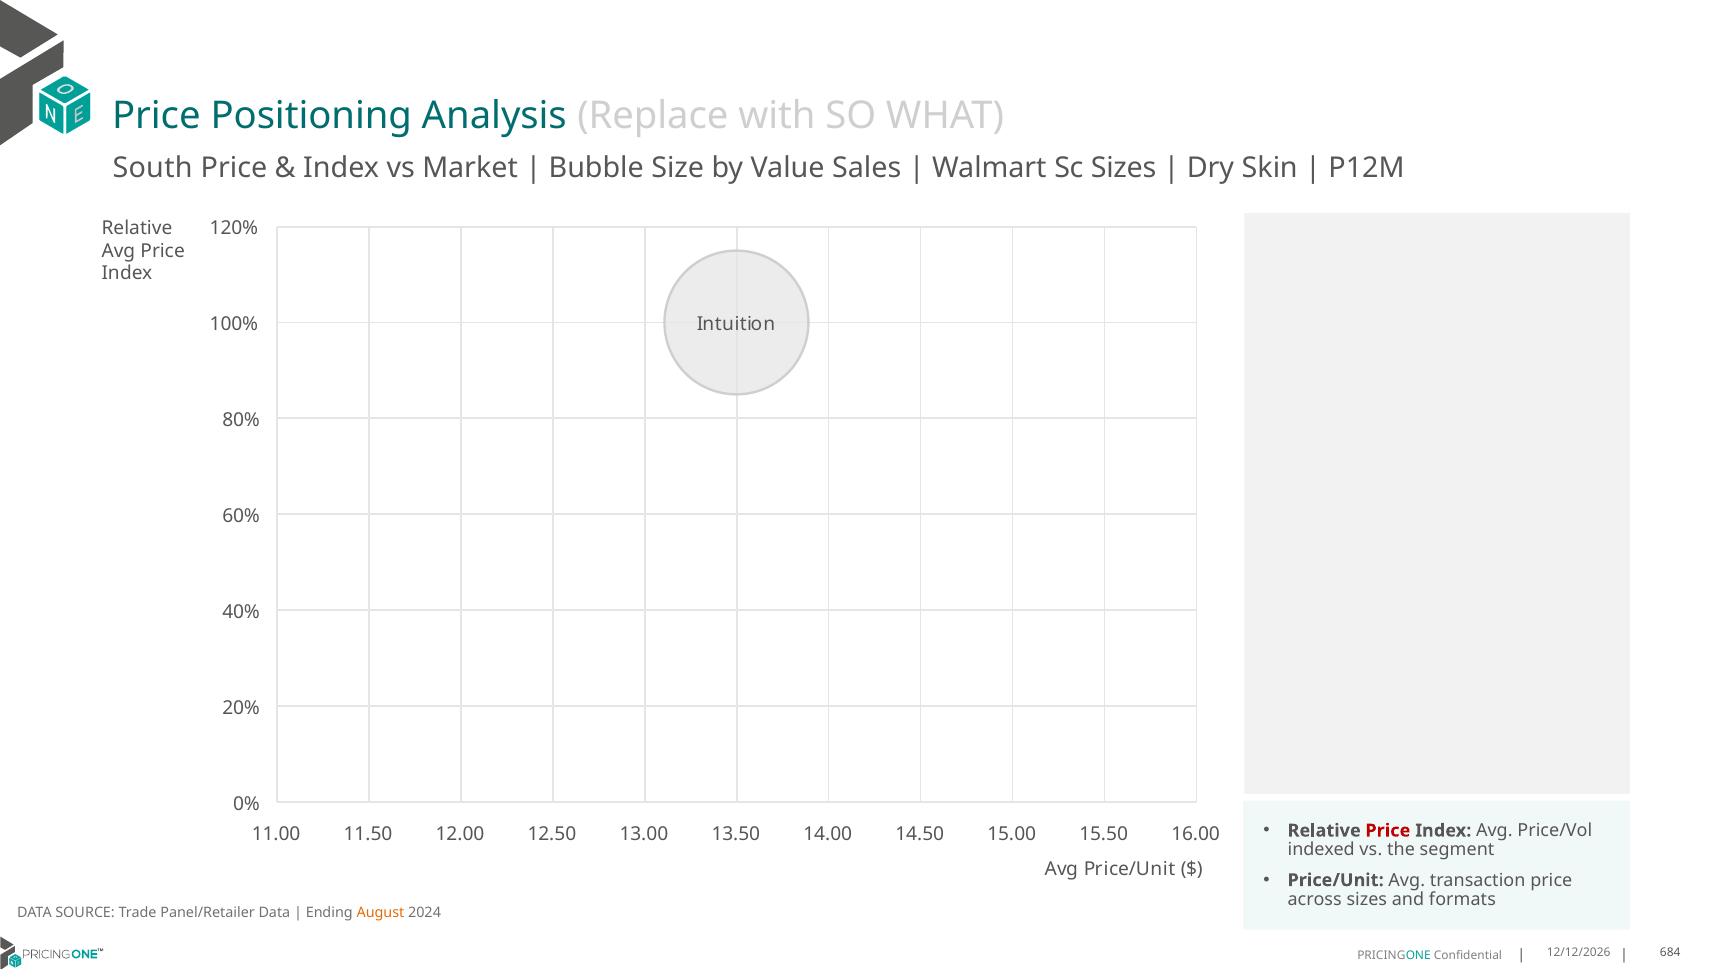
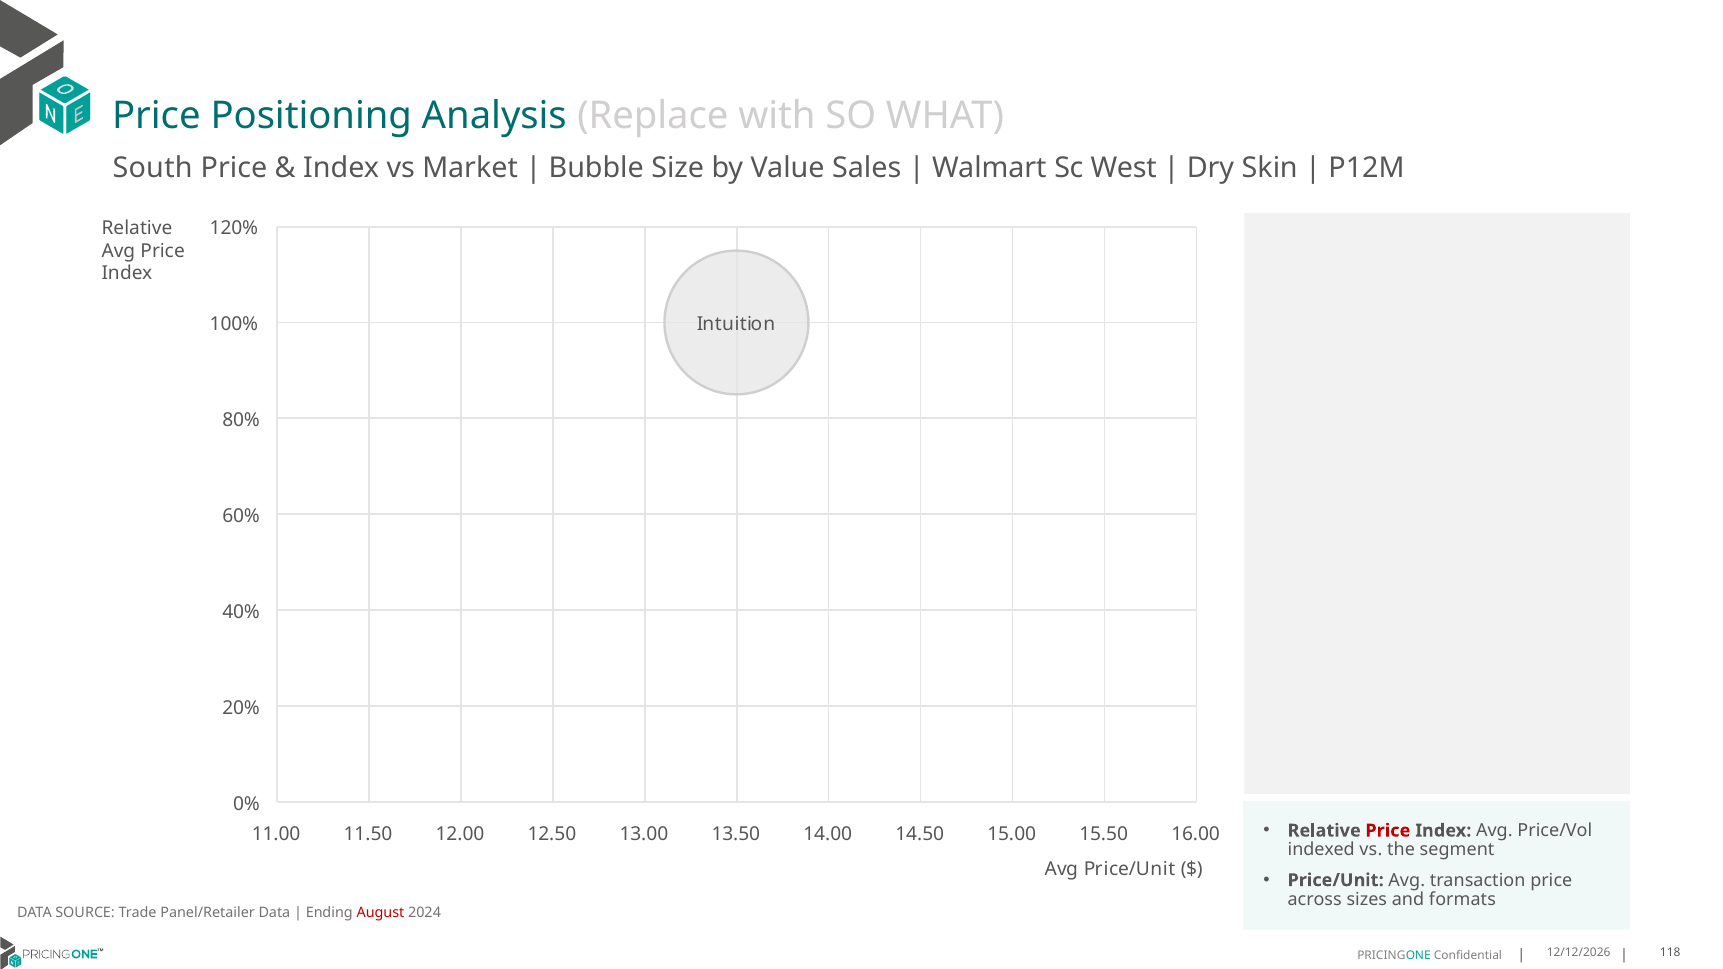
Sc Sizes: Sizes -> West (1124, 168)
August colour: orange -> red (381, 913)
684: 684 -> 118 (1670, 953)
